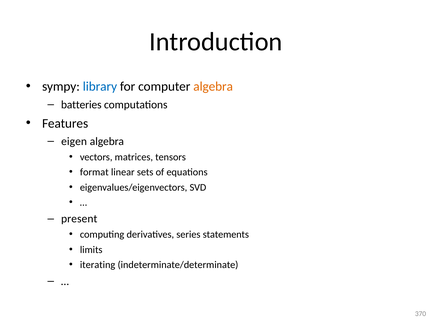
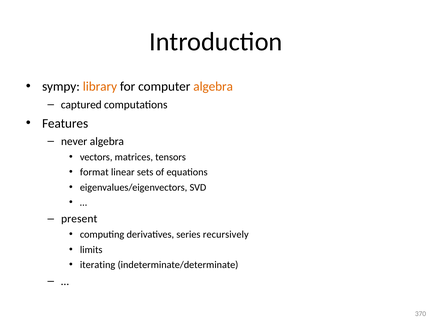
library colour: blue -> orange (100, 87)
batteries: batteries -> captured (81, 105)
eigen: eigen -> never (74, 141)
statements: statements -> recursively (226, 235)
